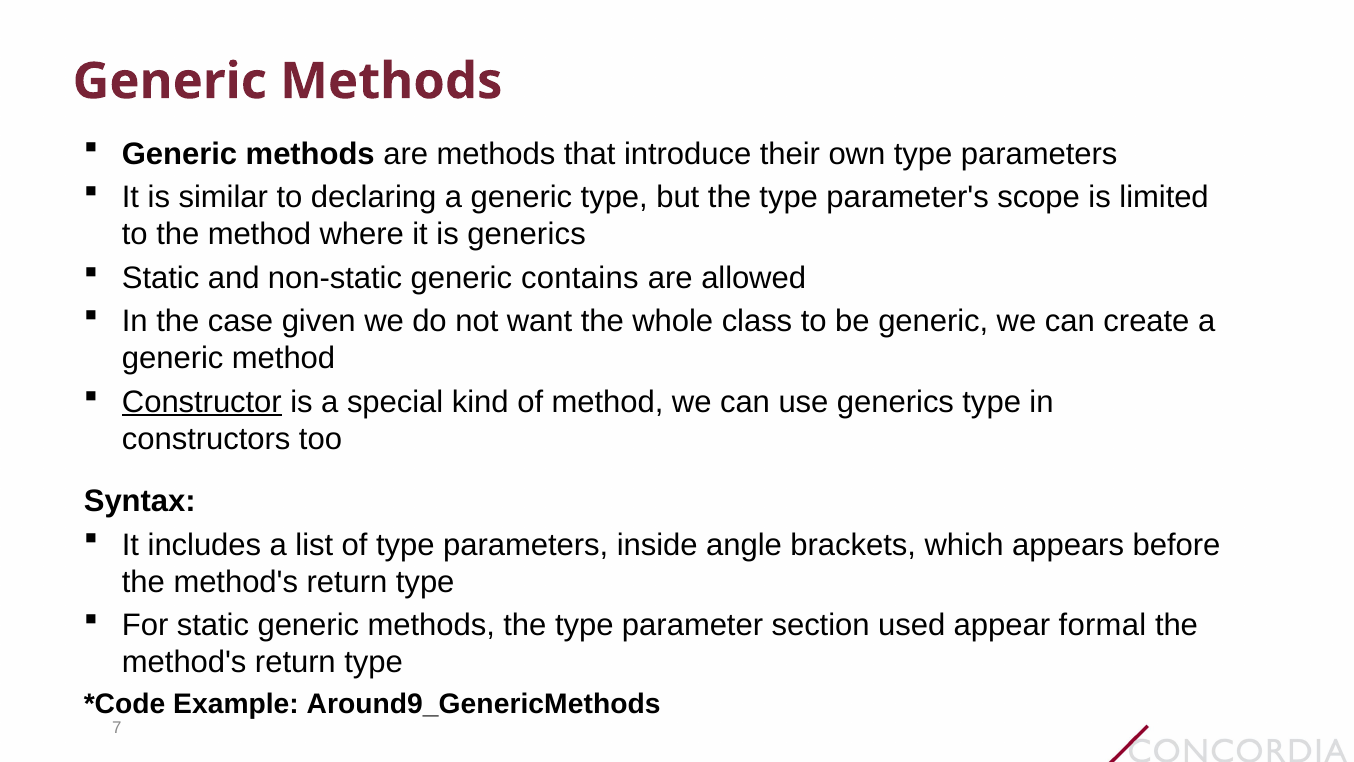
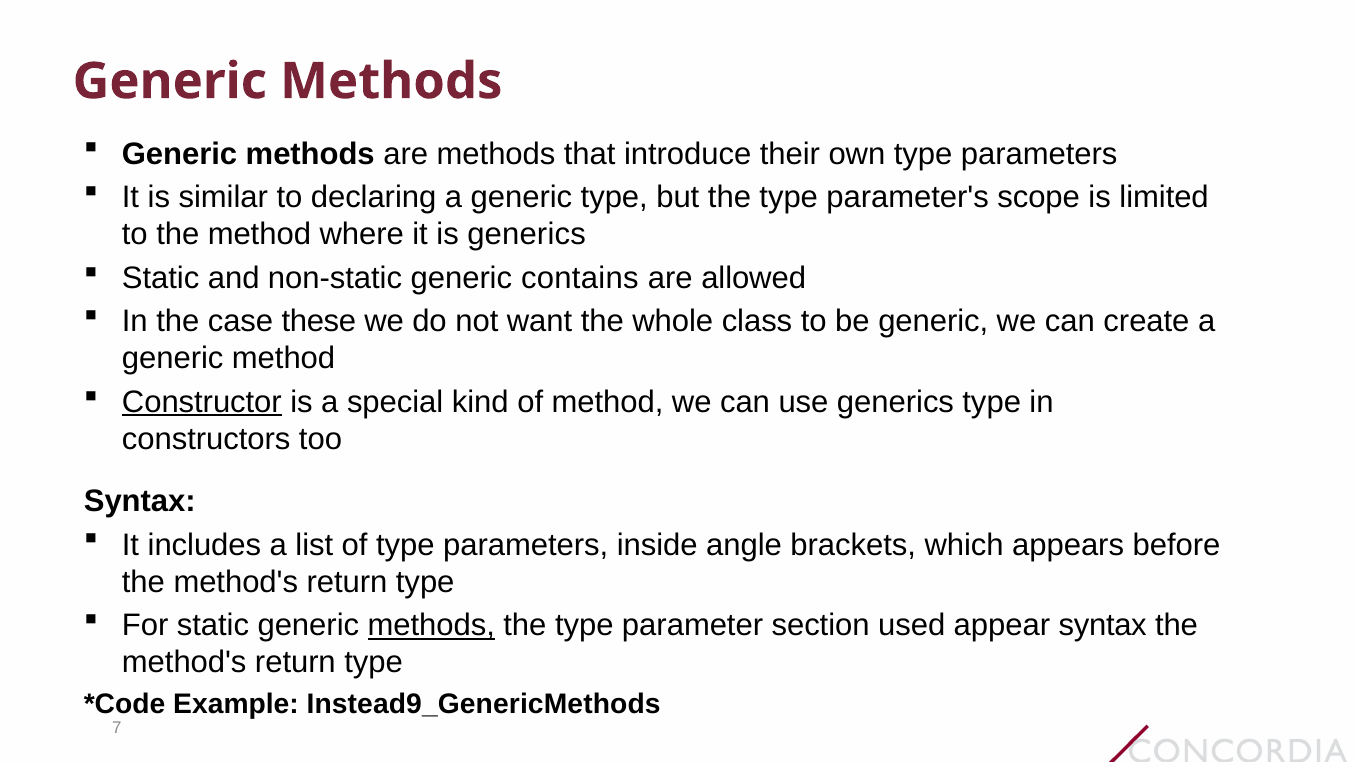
given: given -> these (319, 321)
methods underline: none -> present (431, 625)
appear formal: formal -> syntax (1103, 625)
Around9_GenericMethods: Around9_GenericMethods -> Instead9_GenericMethods (484, 703)
